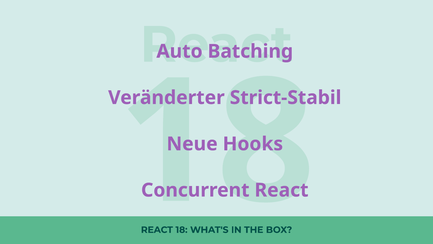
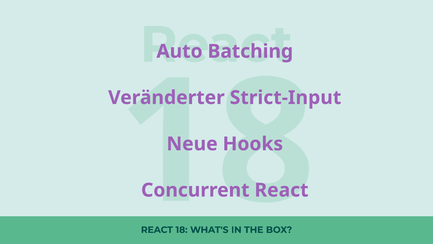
Strict-Stabil: Strict-Stabil -> Strict-Input (285, 97)
